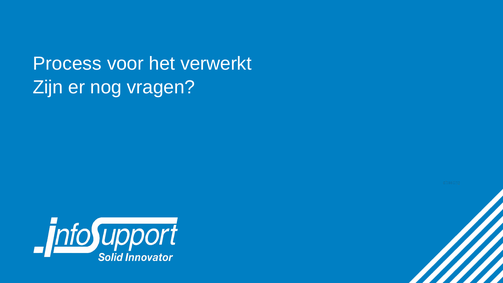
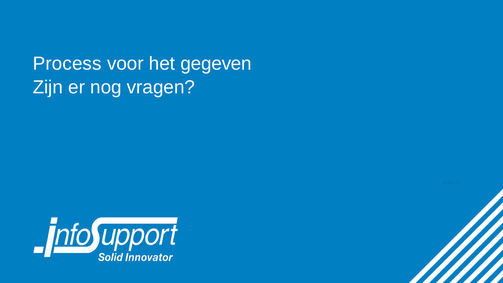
verwerkt: verwerkt -> gegeven (216, 63)
